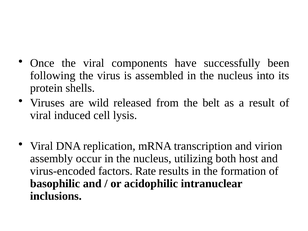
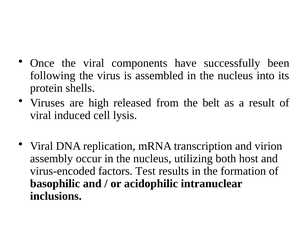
wild: wild -> high (99, 103)
Rate: Rate -> Test (145, 171)
